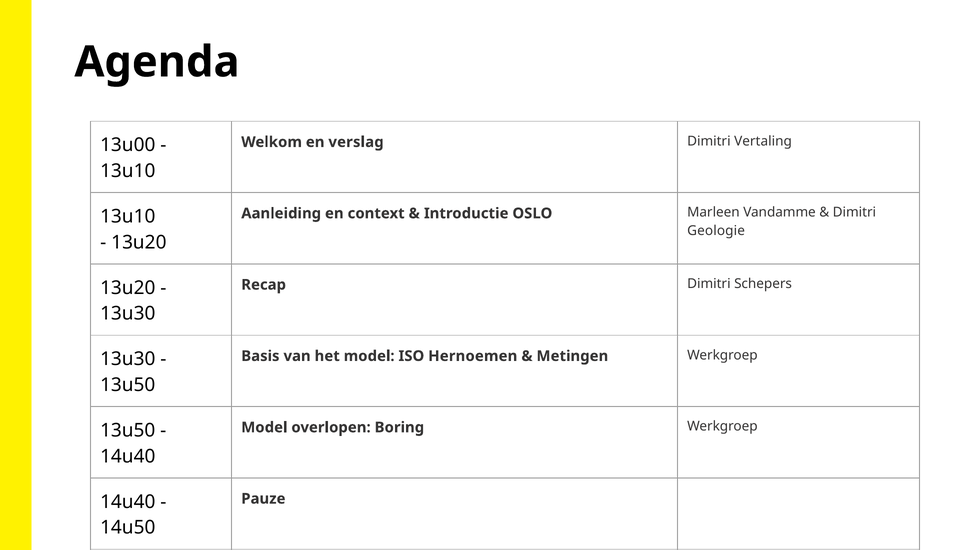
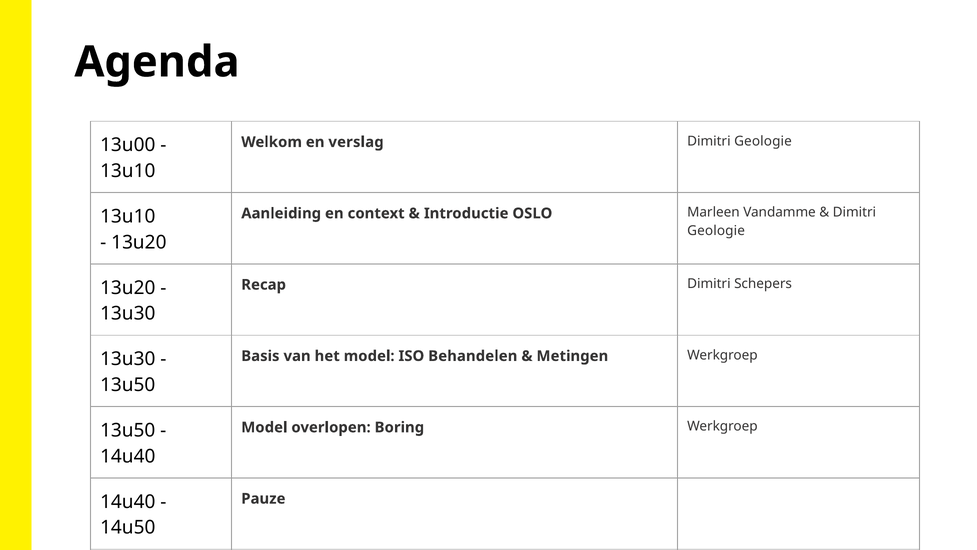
Vertaling: Vertaling -> Geologie (763, 141)
Hernoemen: Hernoemen -> Behandelen (473, 356)
